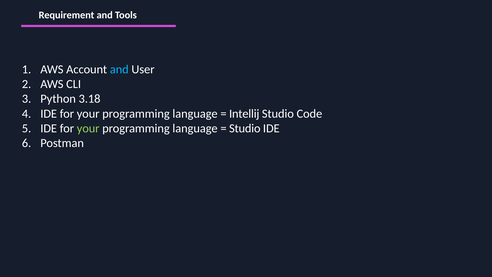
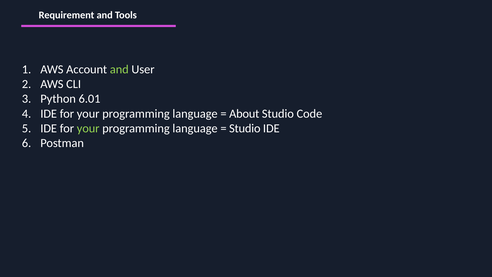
and colour: light blue -> light green (119, 69)
3.18: 3.18 -> 6.01 (90, 99)
Intellij: Intellij -> About (244, 114)
